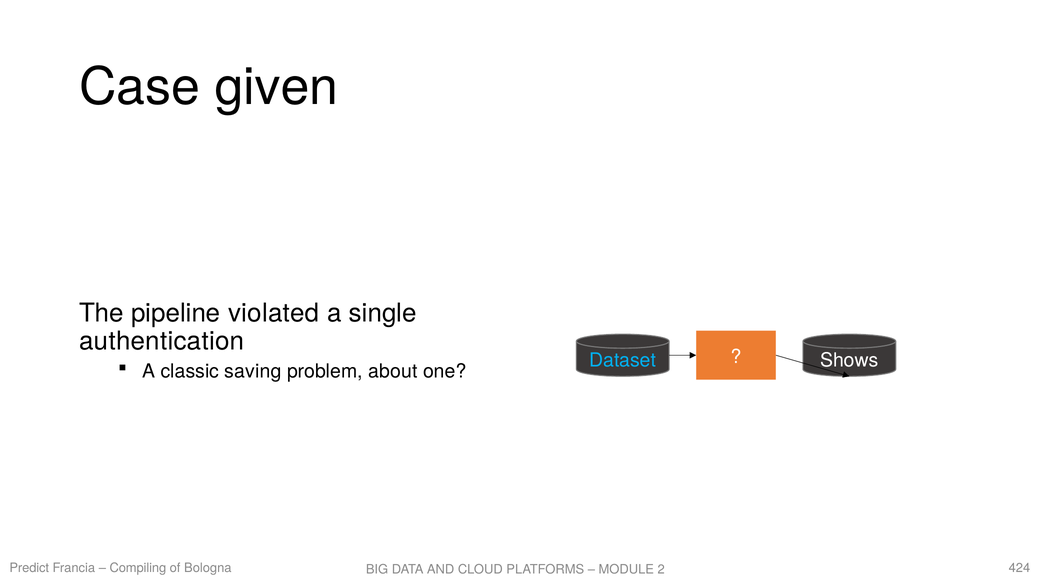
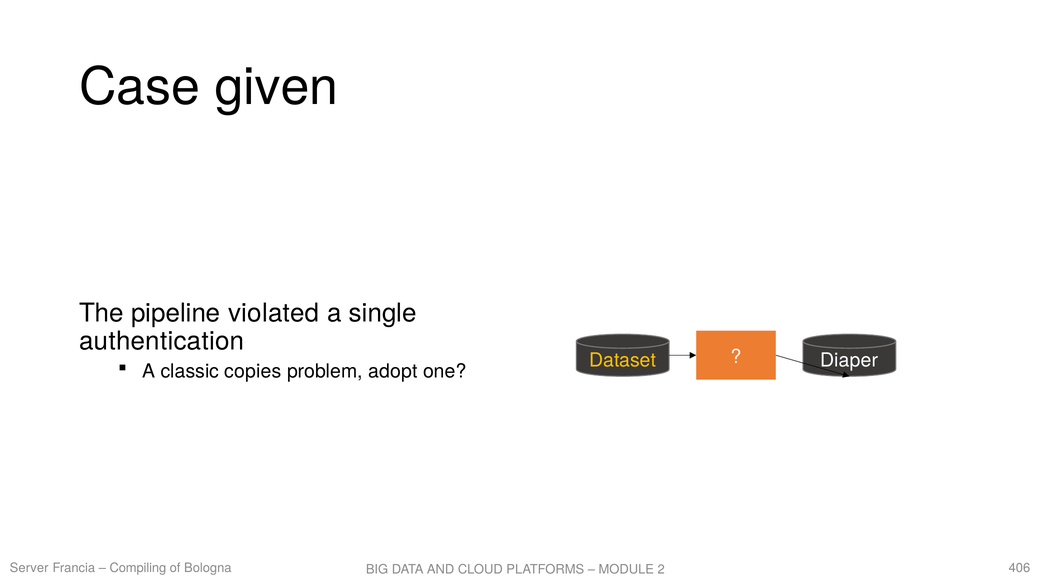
Dataset colour: light blue -> yellow (623, 360)
Shows: Shows -> Diaper (849, 360)
saving: saving -> copies (253, 371)
about: about -> adopt (393, 371)
Predict: Predict -> Server (29, 568)
424: 424 -> 406 (1019, 568)
